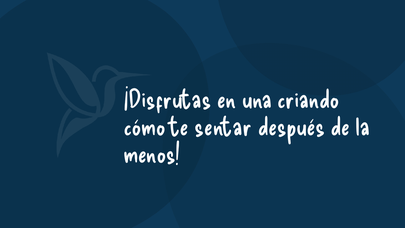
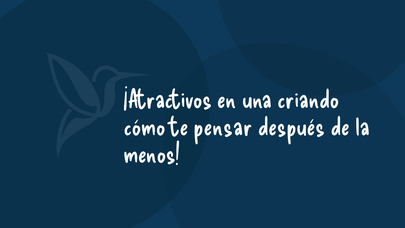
¡Disfrutas: ¡Disfrutas -> ¡Atractivos (168, 100)
sentar: sentar -> pensar (223, 127)
